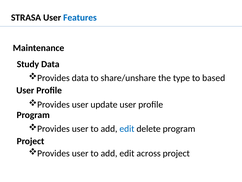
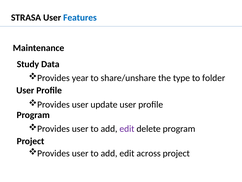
Provides data: data -> year (80, 78)
based: based -> folder (214, 78)
edit colour: blue -> purple (127, 128)
